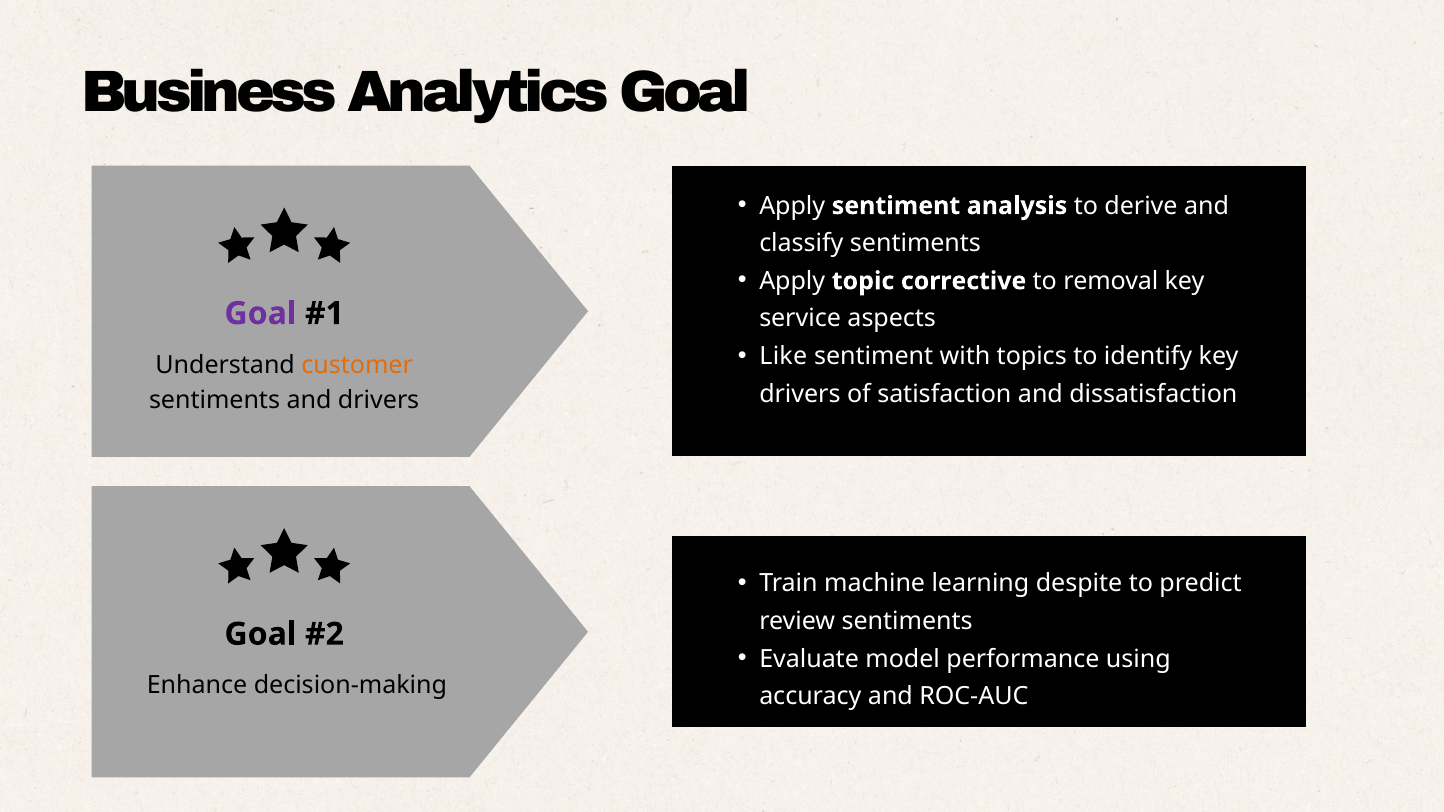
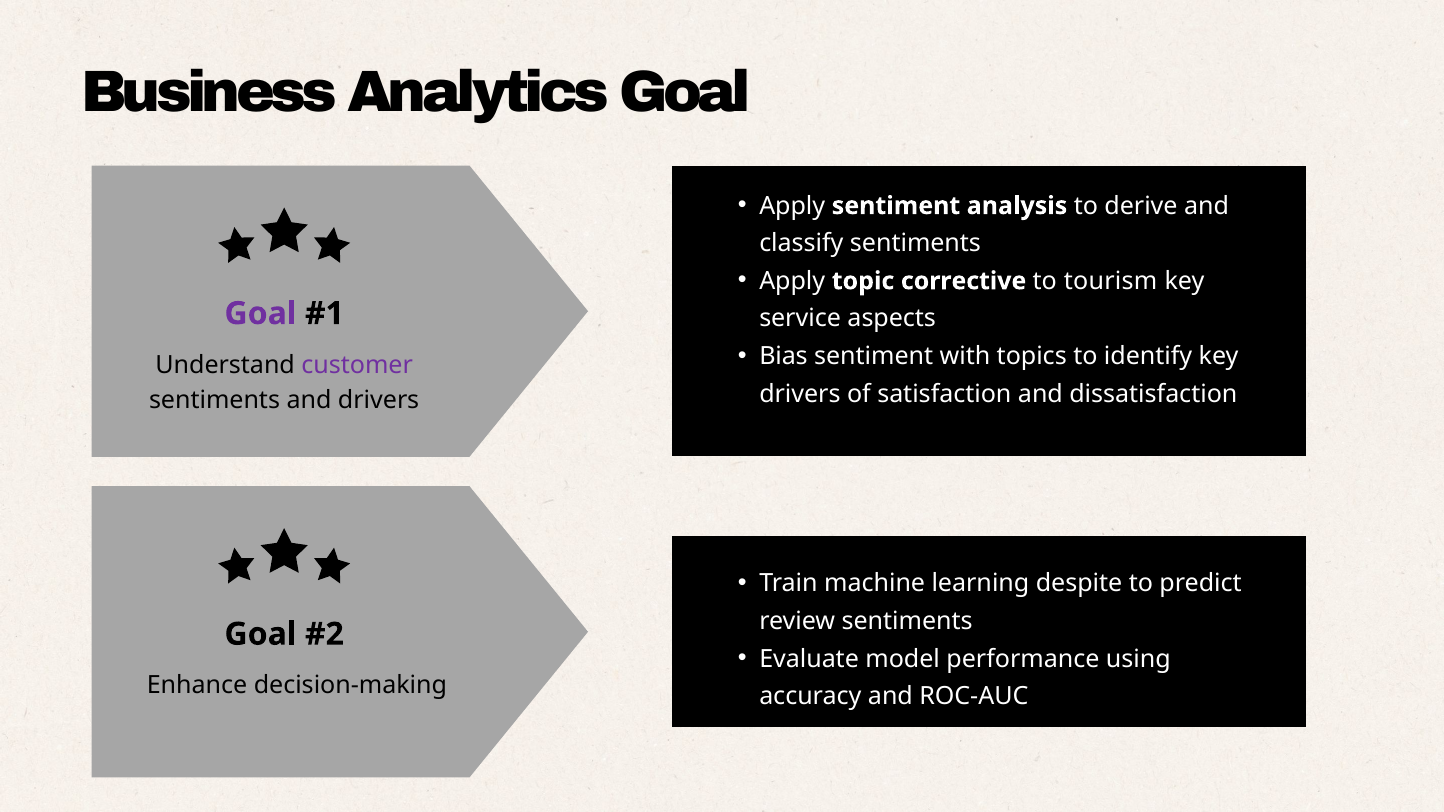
removal: removal -> tourism (1111, 281)
Like: Like -> Bias (784, 356)
customer colour: orange -> purple (357, 365)
